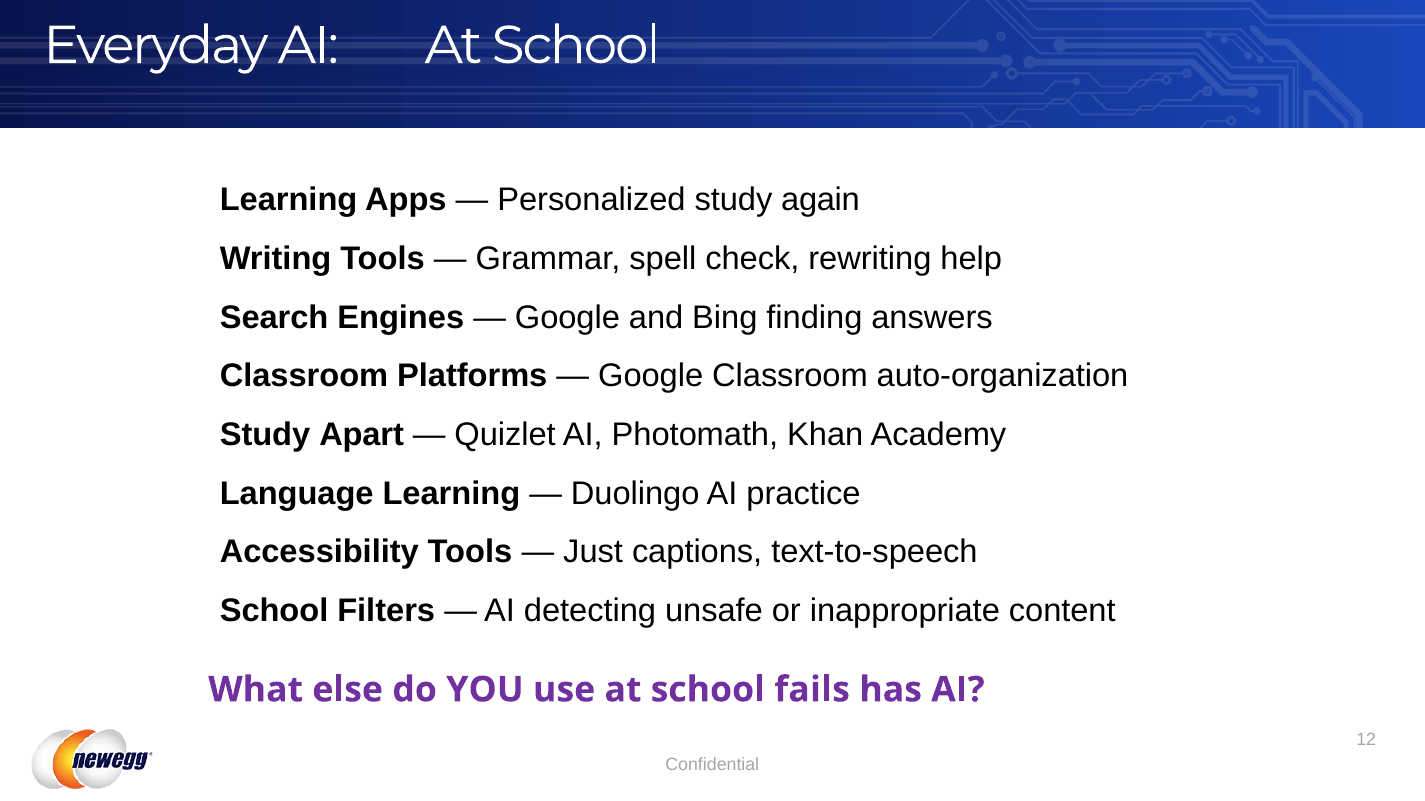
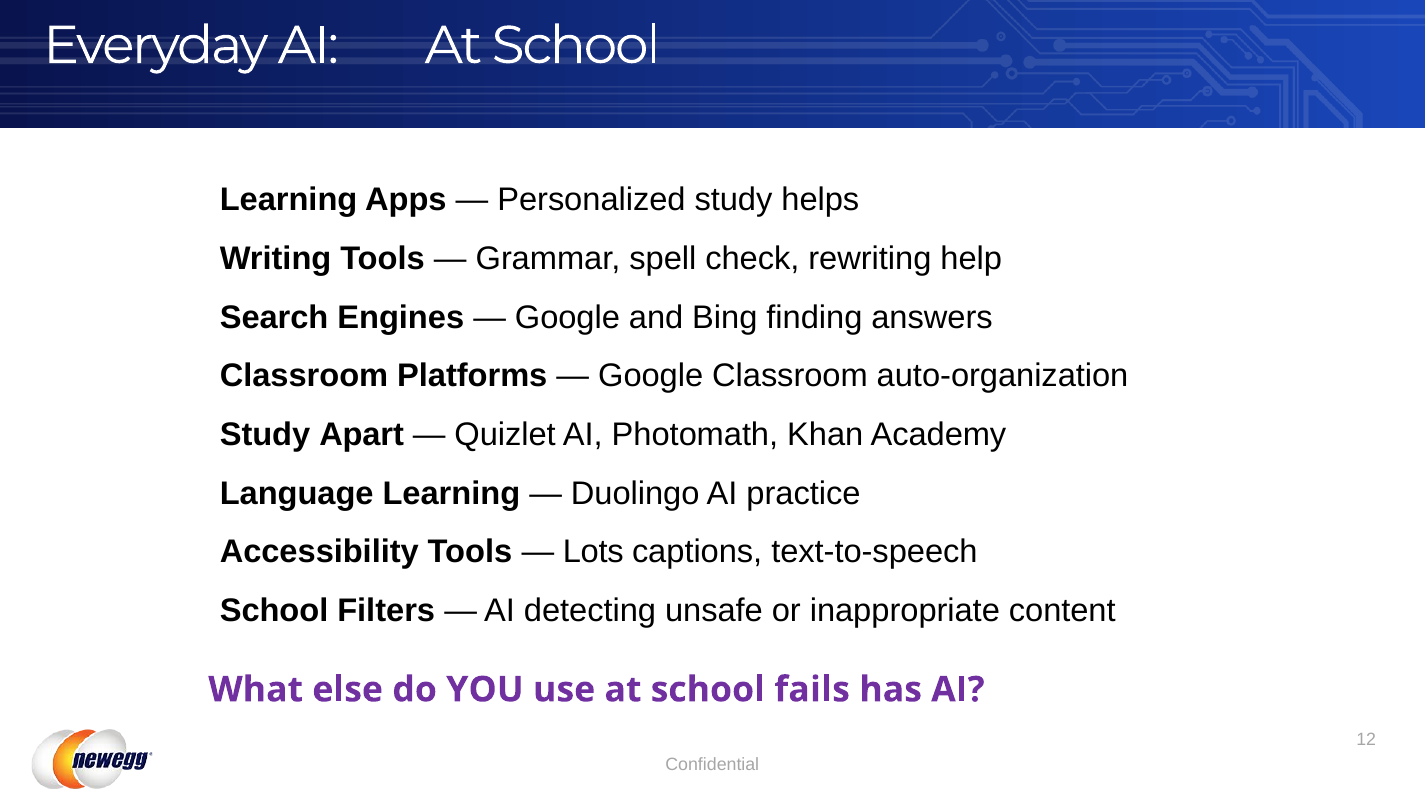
again: again -> helps (820, 200)
Just: Just -> Lots (593, 553)
